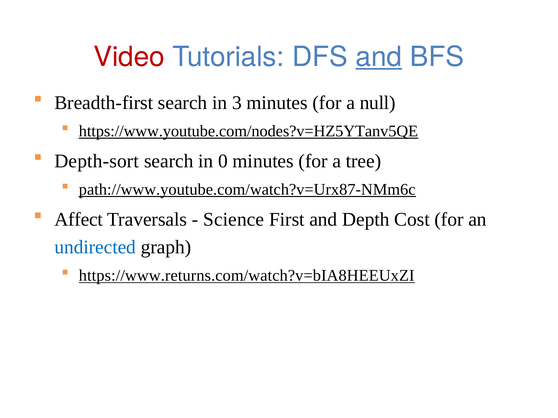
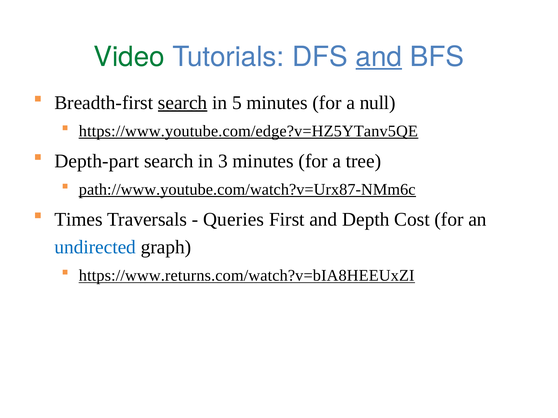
Video colour: red -> green (129, 57)
search underline: none -> present (183, 103)
3: 3 -> 5 (237, 103)
https://www.youtube.com/nodes?v=HZ5YTanv5QE: https://www.youtube.com/nodes?v=HZ5YTanv5QE -> https://www.youtube.com/edge?v=HZ5YTanv5QE (248, 131)
Depth-sort: Depth-sort -> Depth-part (97, 161)
0: 0 -> 3 (223, 161)
Affect: Affect -> Times (79, 220)
Science: Science -> Queries (234, 220)
